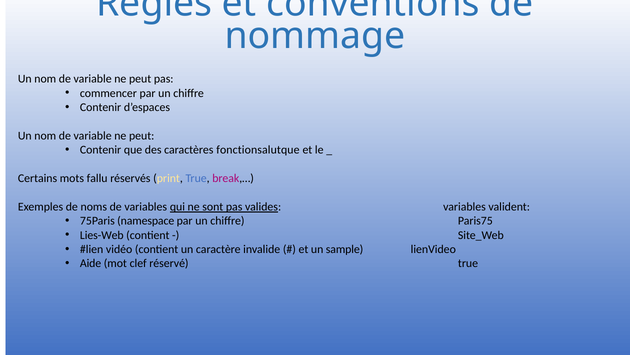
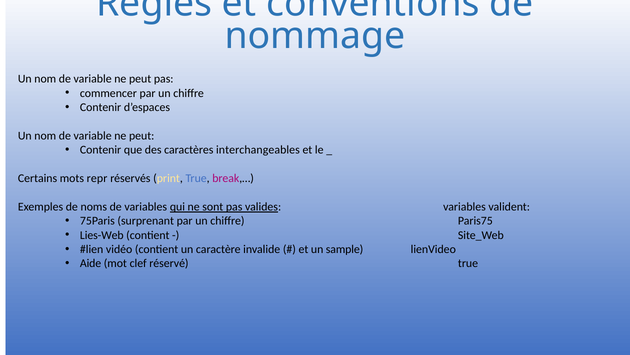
fonctionsalutque: fonctionsalutque -> interchangeables (258, 150)
fallu: fallu -> repr (97, 178)
namespace: namespace -> surprenant (146, 221)
